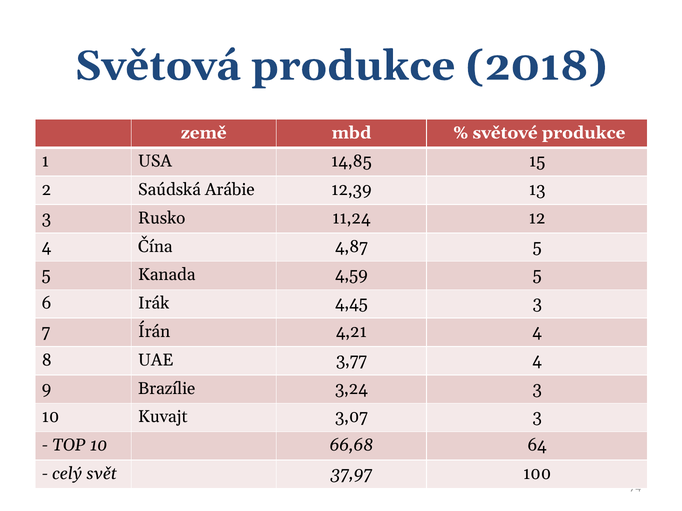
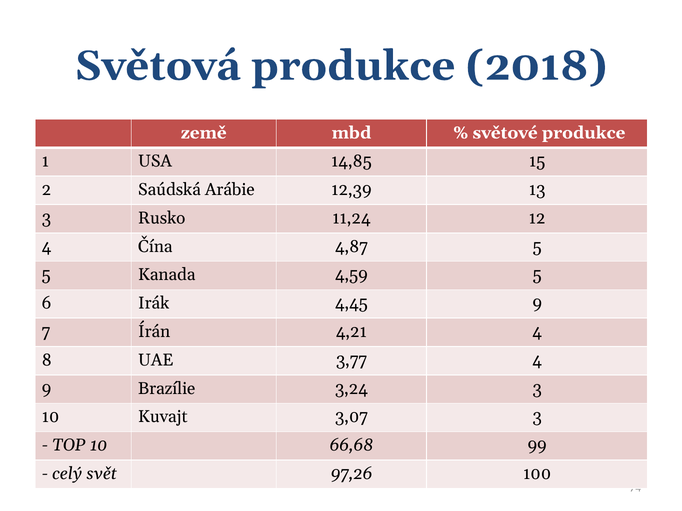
4,45 3: 3 -> 9 (537, 304)
64: 64 -> 99 (537, 446)
37,97: 37,97 -> 97,26 (351, 474)
